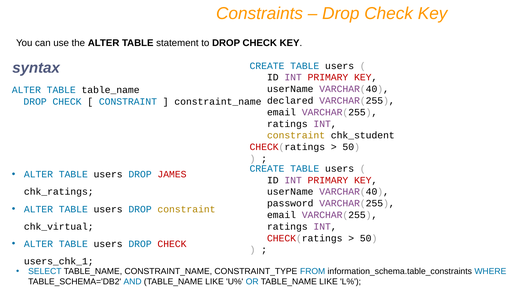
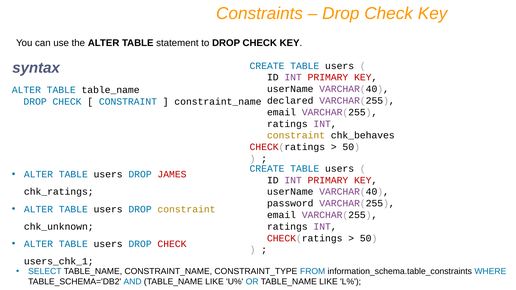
chk_student: chk_student -> chk_behaves (363, 136)
chk_virtual: chk_virtual -> chk_unknown (59, 227)
